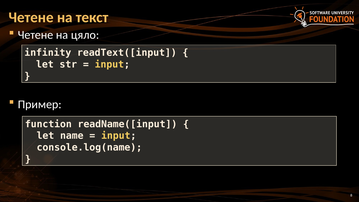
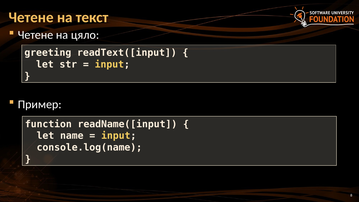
infinity: infinity -> greeting (48, 53)
